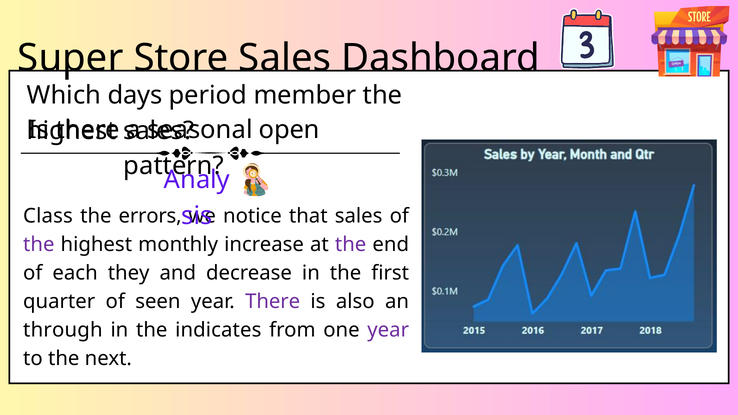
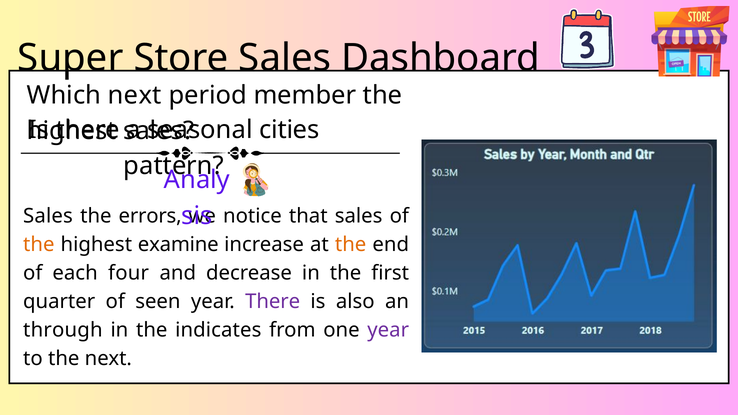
Which days: days -> next (135, 95)
open: open -> cities (289, 130)
Class: Class -> Sales (48, 216)
the colour: purple -> orange (39, 245)
monthly: monthly -> examine (178, 245)
the colour: purple -> orange (351, 245)
they: they -> four (129, 273)
